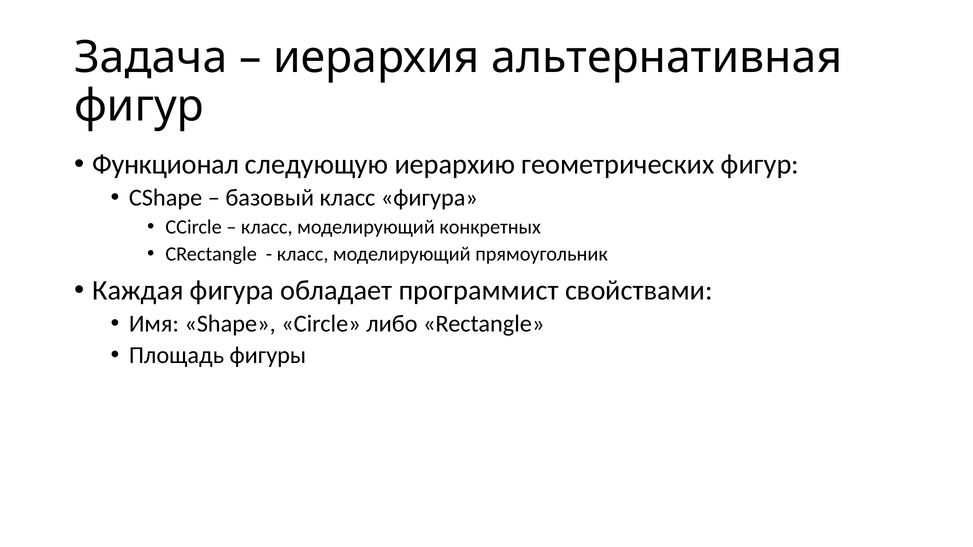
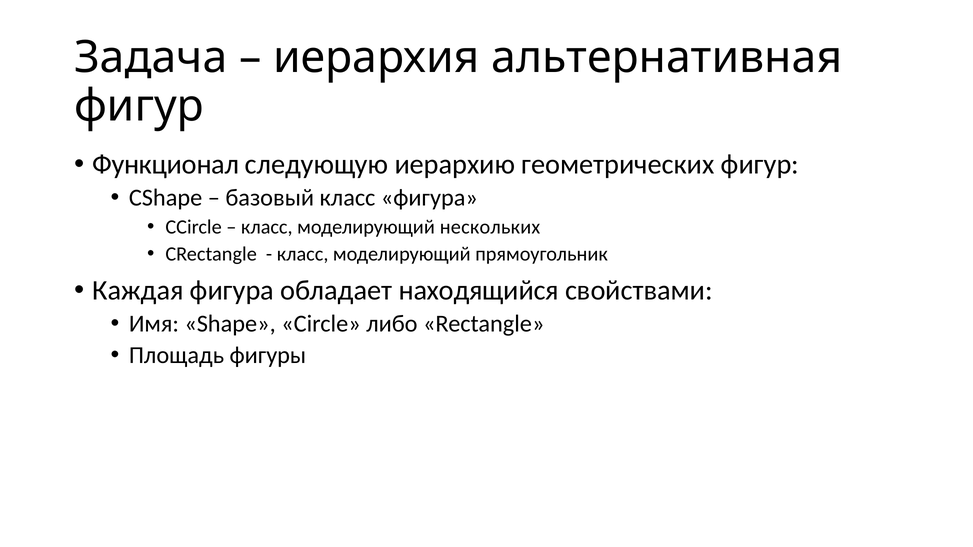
конкретных: конкретных -> нескольких (490, 227)
программист: программист -> находящийся (479, 291)
